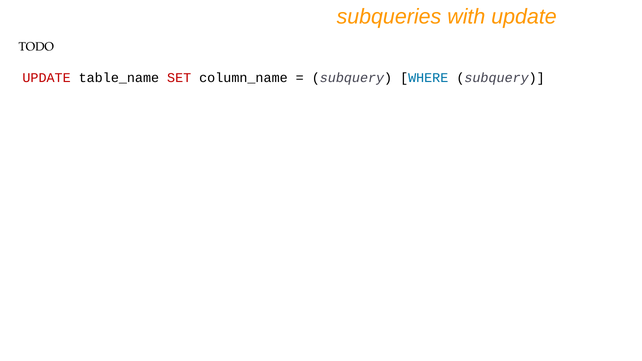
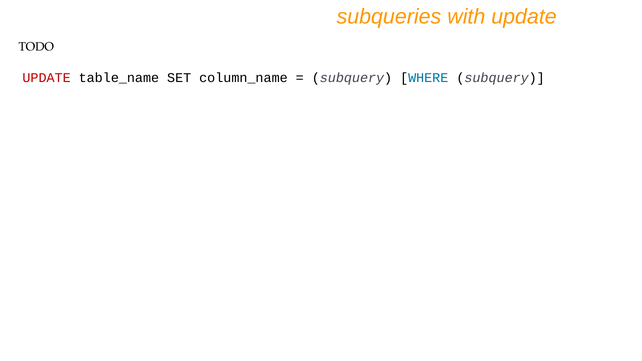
SET colour: red -> black (179, 78)
